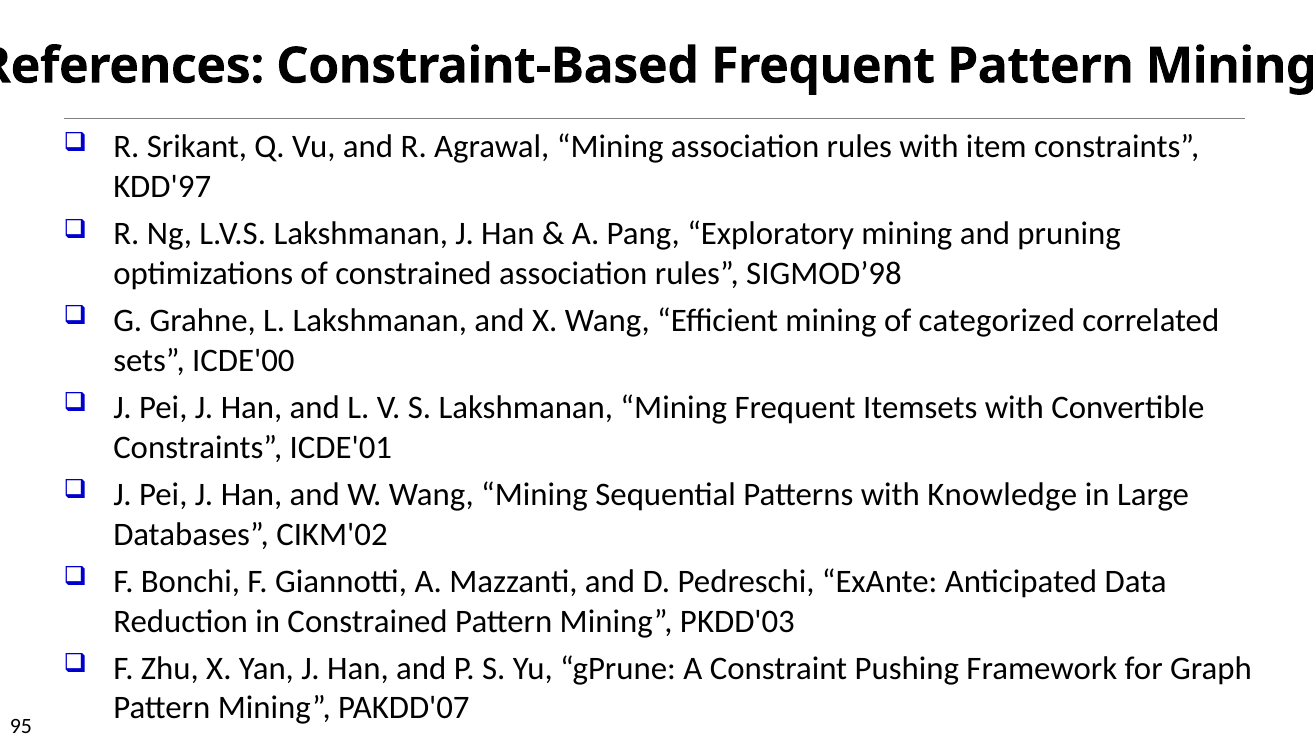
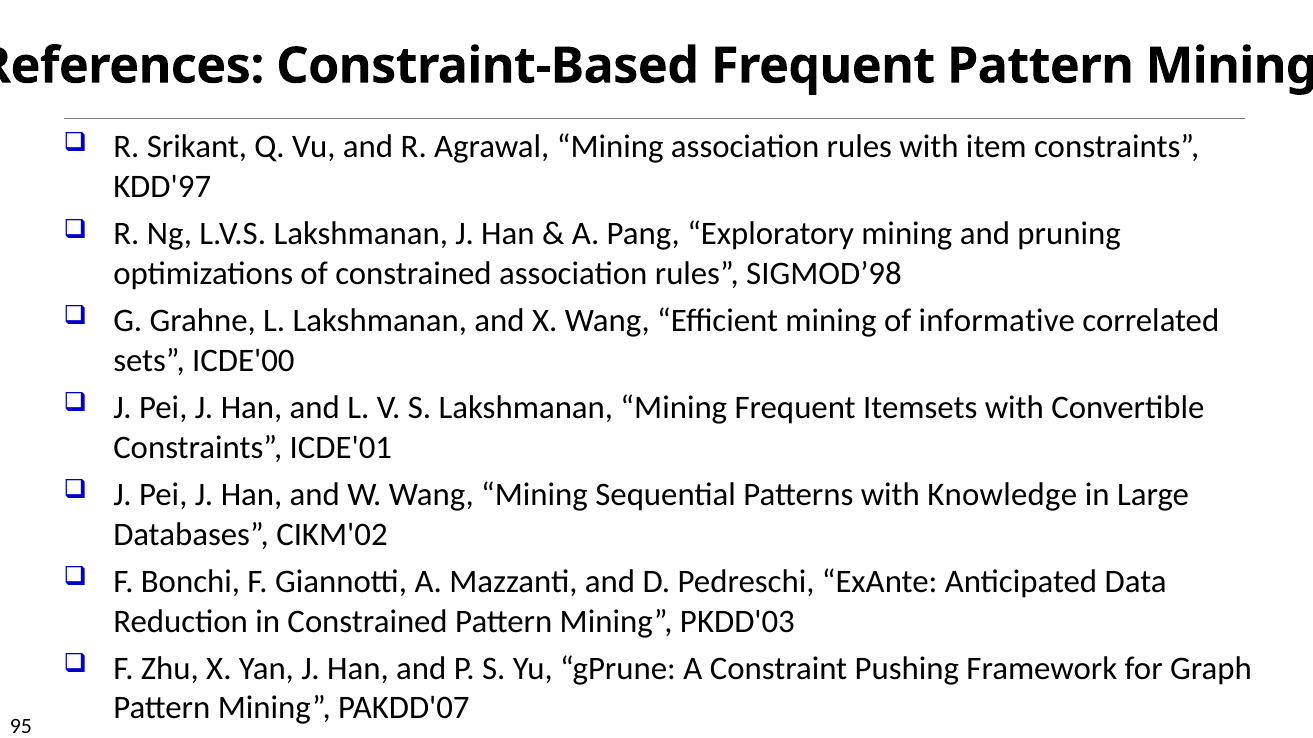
categorized: categorized -> informative (997, 321)
